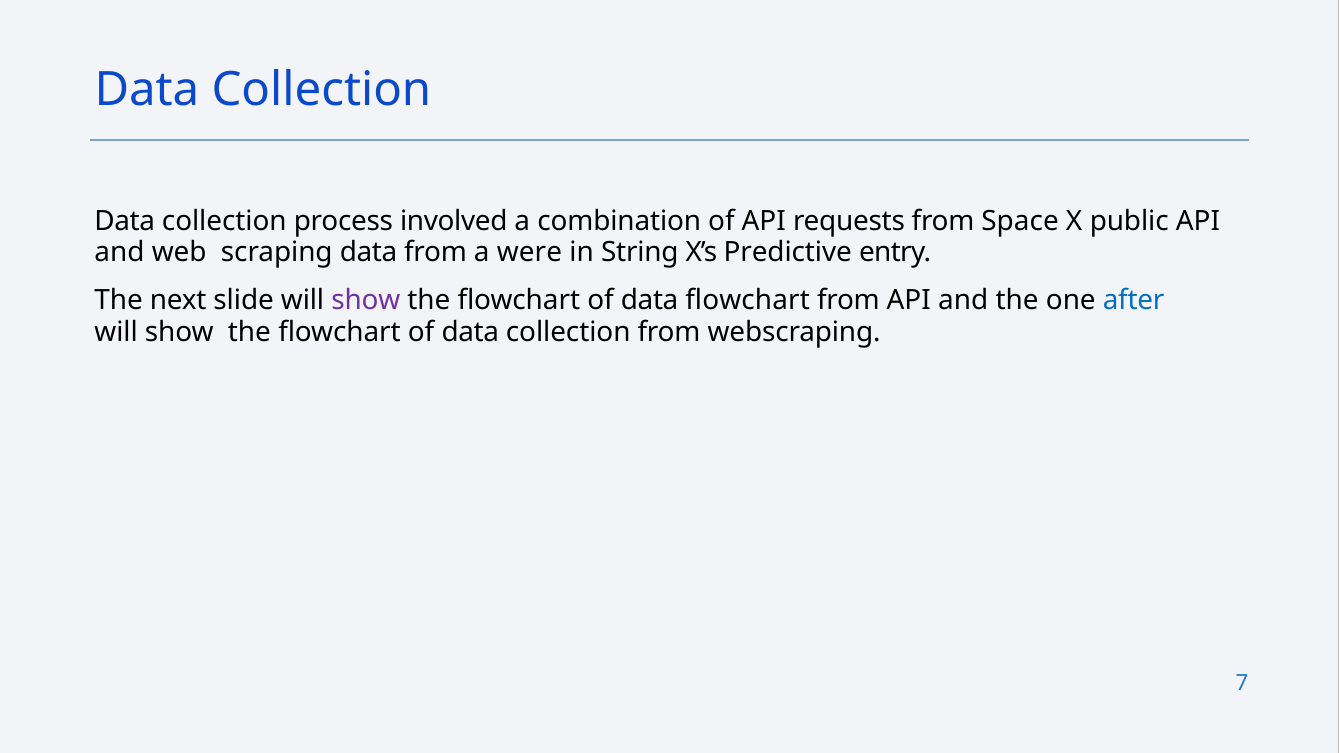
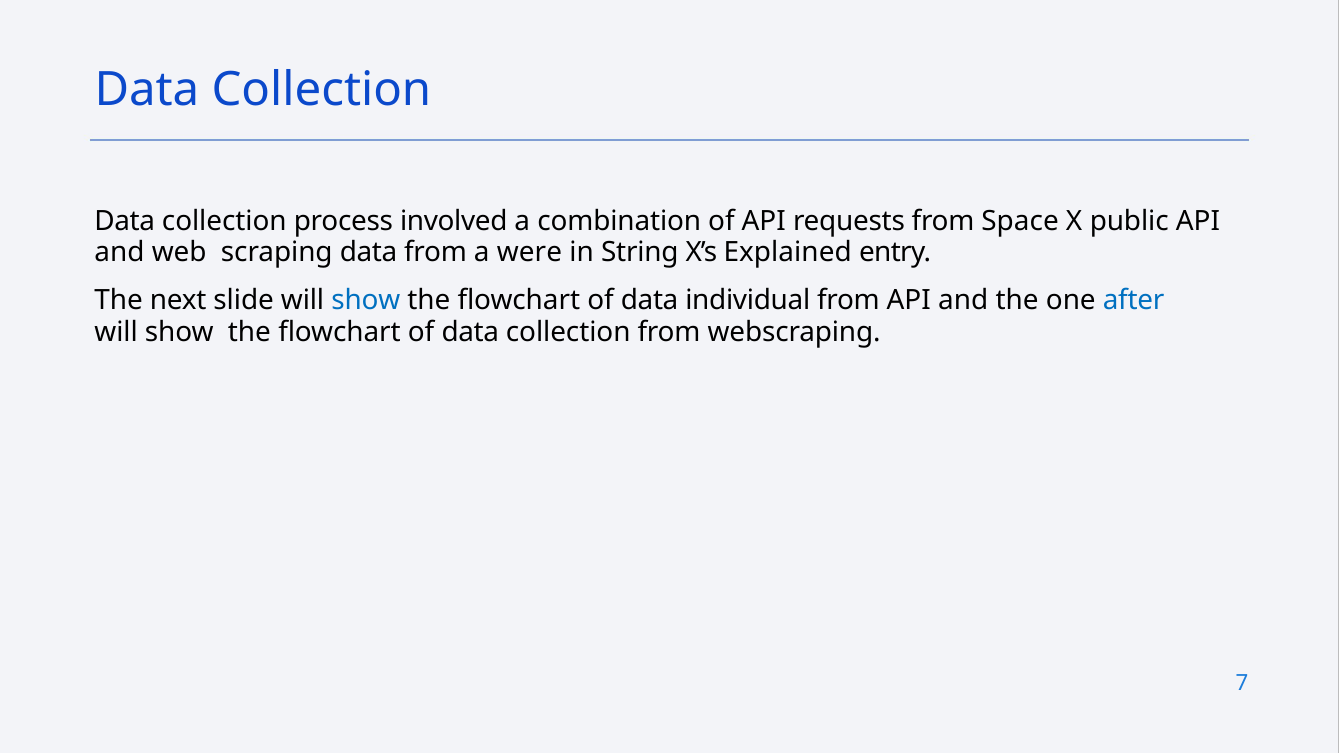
Predictive: Predictive -> Explained (788, 252)
show colour: purple -> blue (366, 300)
data flowchart: flowchart -> individual (748, 300)
